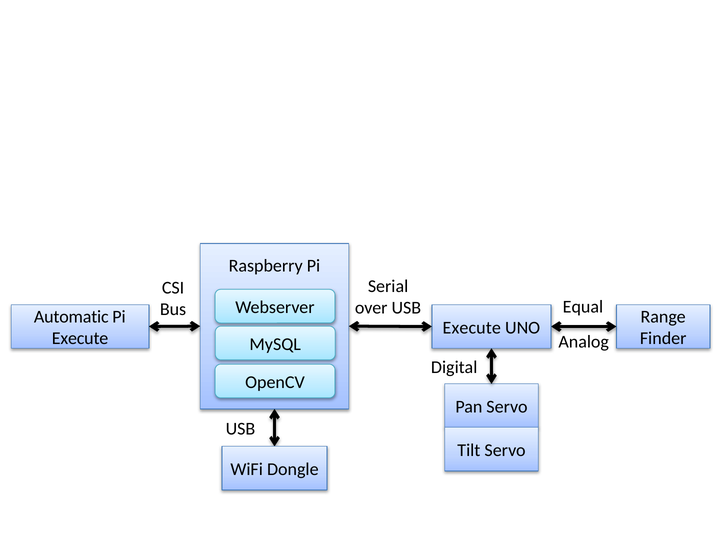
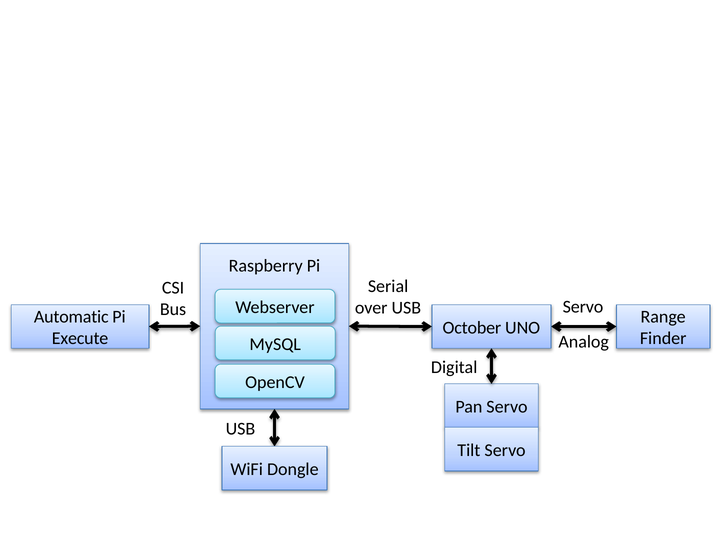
Equal: Equal -> Servo (583, 307)
Execute: Execute -> October (472, 328)
